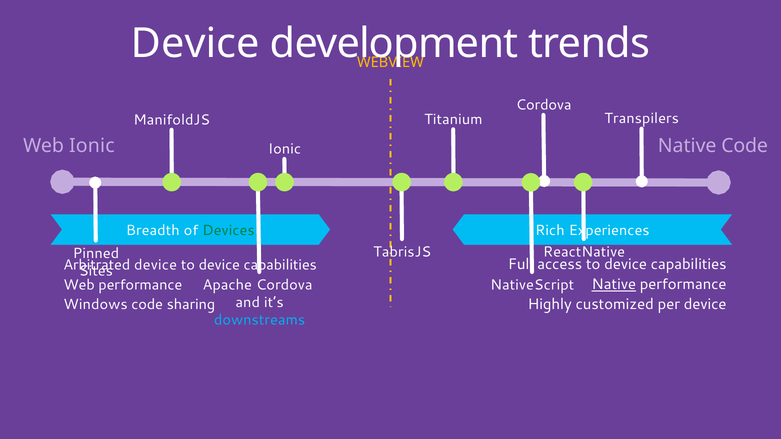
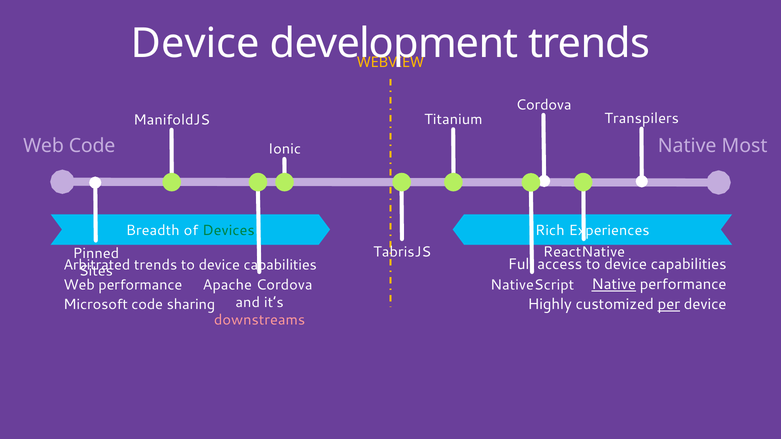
Web Ionic: Ionic -> Code (92, 146)
Native Code: Code -> Most (745, 146)
device: device -> trends (156, 265)
Windows: Windows -> Microsoft (96, 304)
per underline: none -> present (669, 305)
downstreams colour: light blue -> pink (260, 320)
